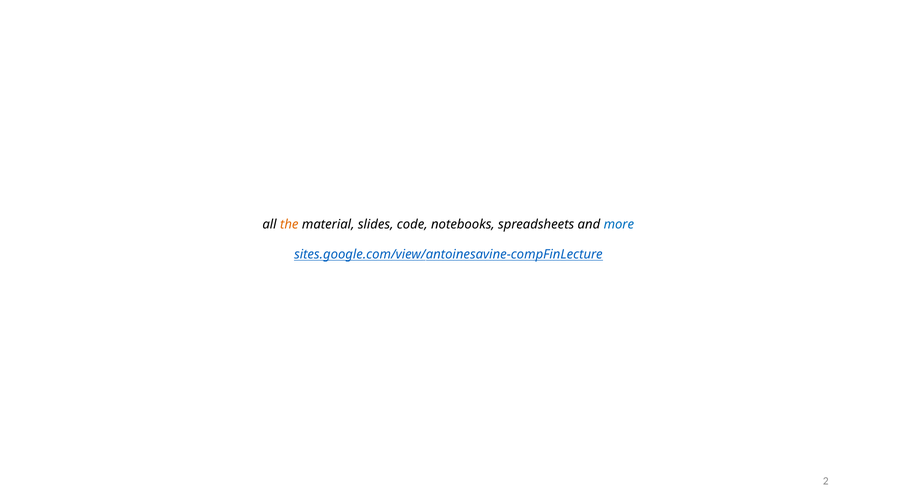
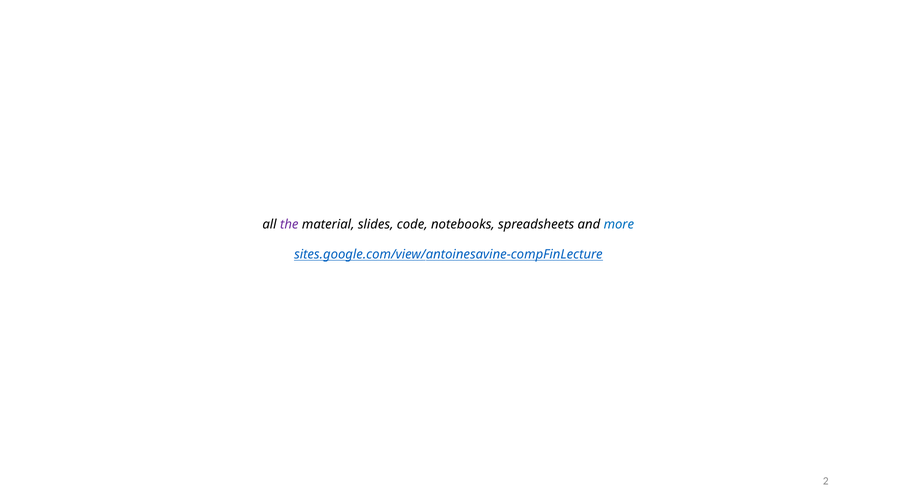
the colour: orange -> purple (289, 225)
